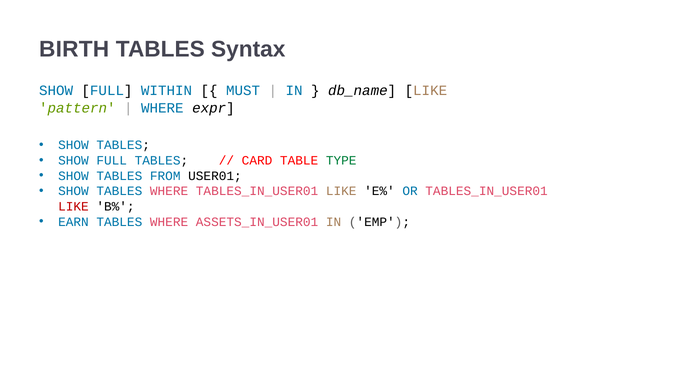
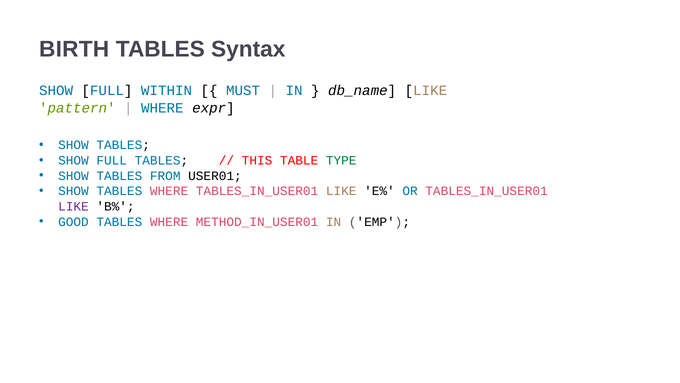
CARD: CARD -> THIS (257, 160)
LIKE colour: red -> purple (73, 206)
EARN: EARN -> GOOD (73, 222)
ASSETS_IN_USER01: ASSETS_IN_USER01 -> METHOD_IN_USER01 (257, 222)
